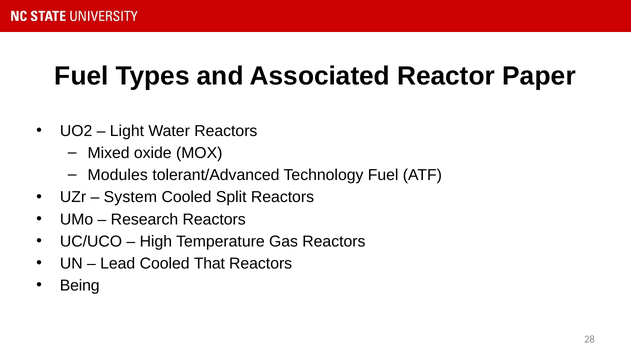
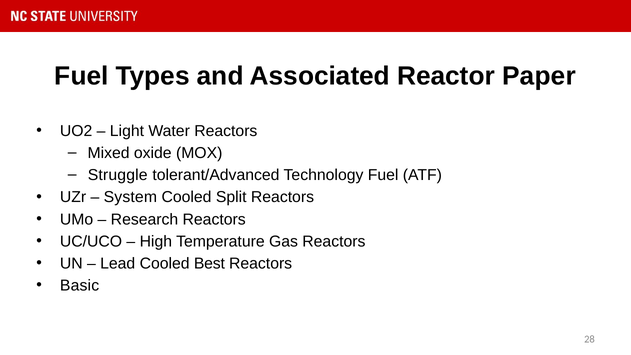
Modules: Modules -> Struggle (118, 175)
That: That -> Best (209, 263)
Being: Being -> Basic (80, 286)
